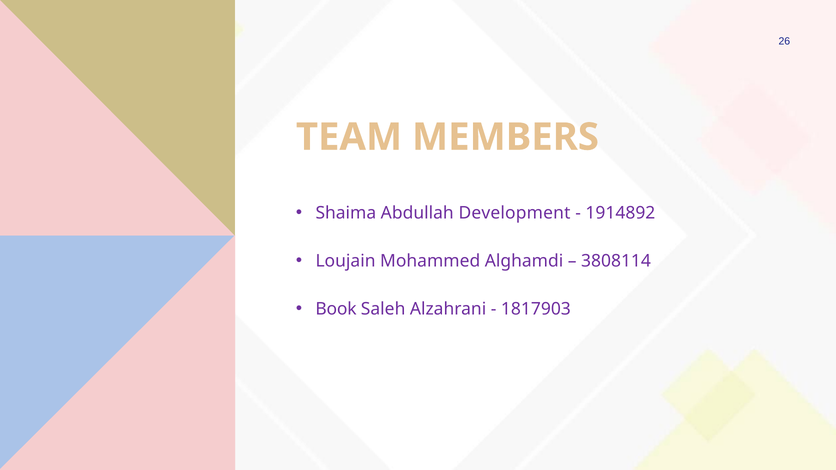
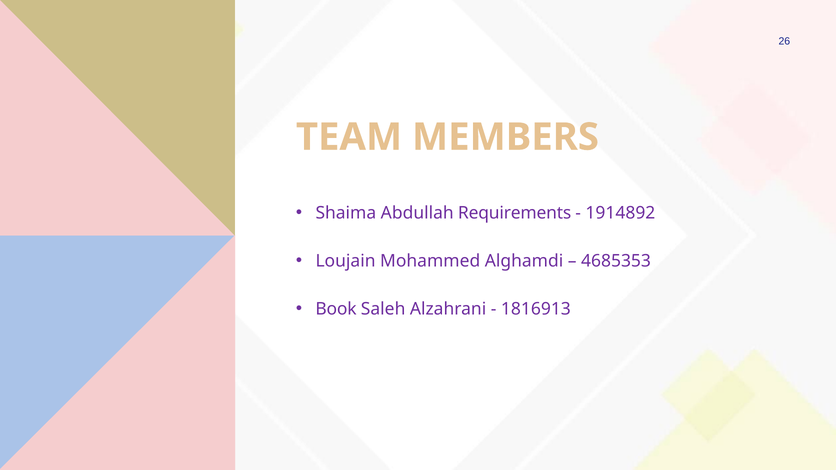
Development: Development -> Requirements (515, 213)
3808114: 3808114 -> 4685353 (616, 261)
1817903: 1817903 -> 1816913 (536, 309)
